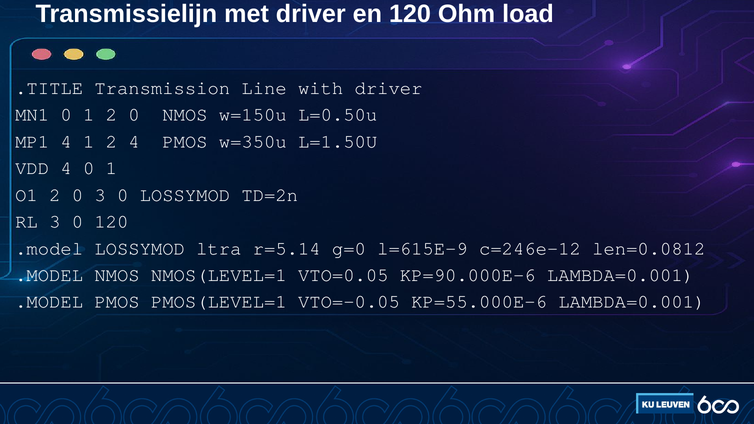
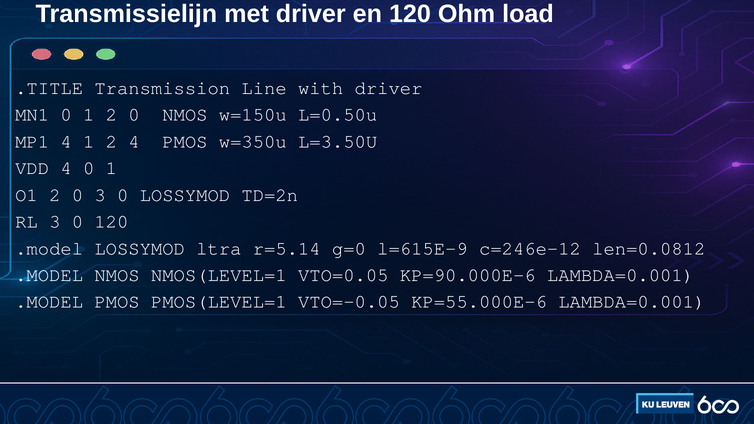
L=1.50U: L=1.50U -> L=3.50U (338, 142)
